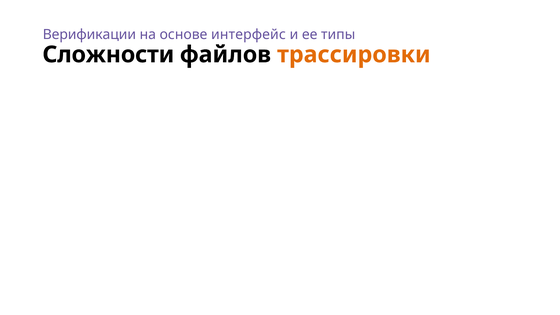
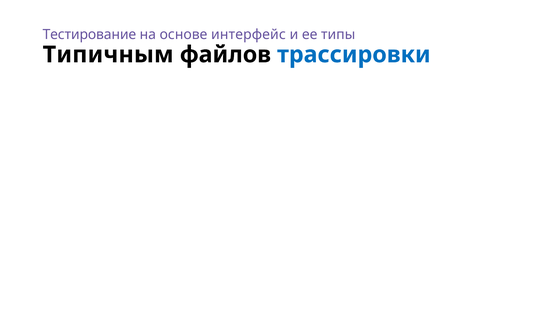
Верификации: Верификации -> Тестирование (89, 35)
Сложности: Сложности -> Типичным (108, 55)
трассировки colour: orange -> blue (354, 55)
